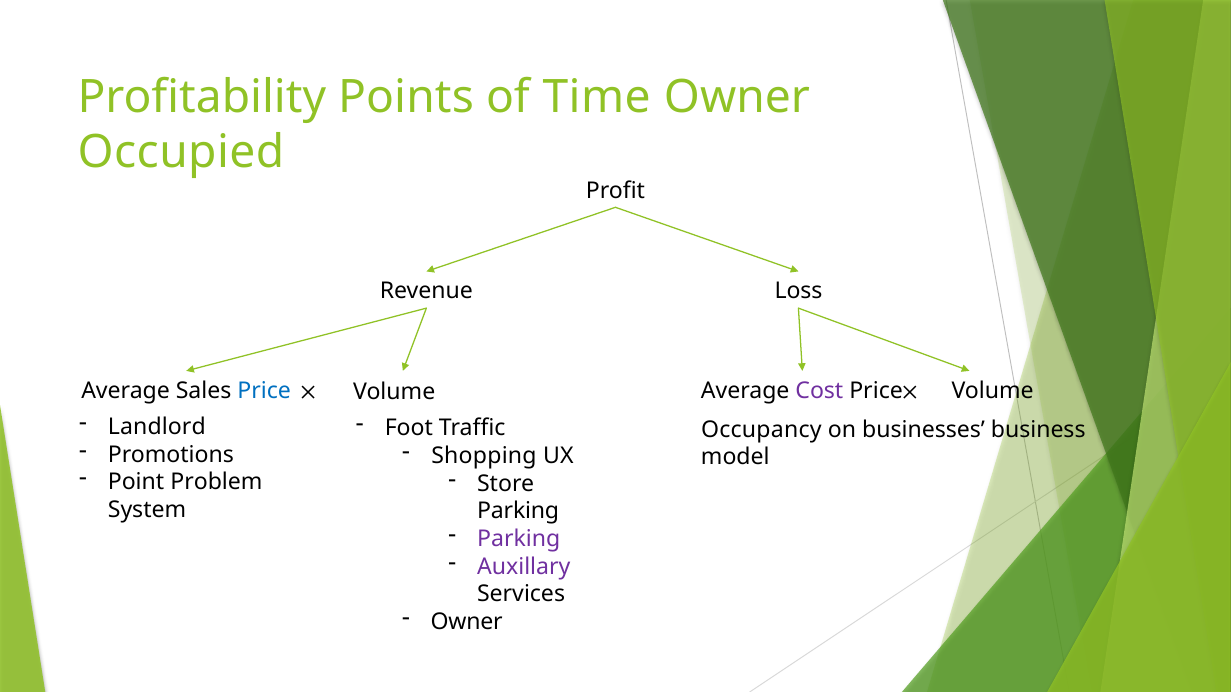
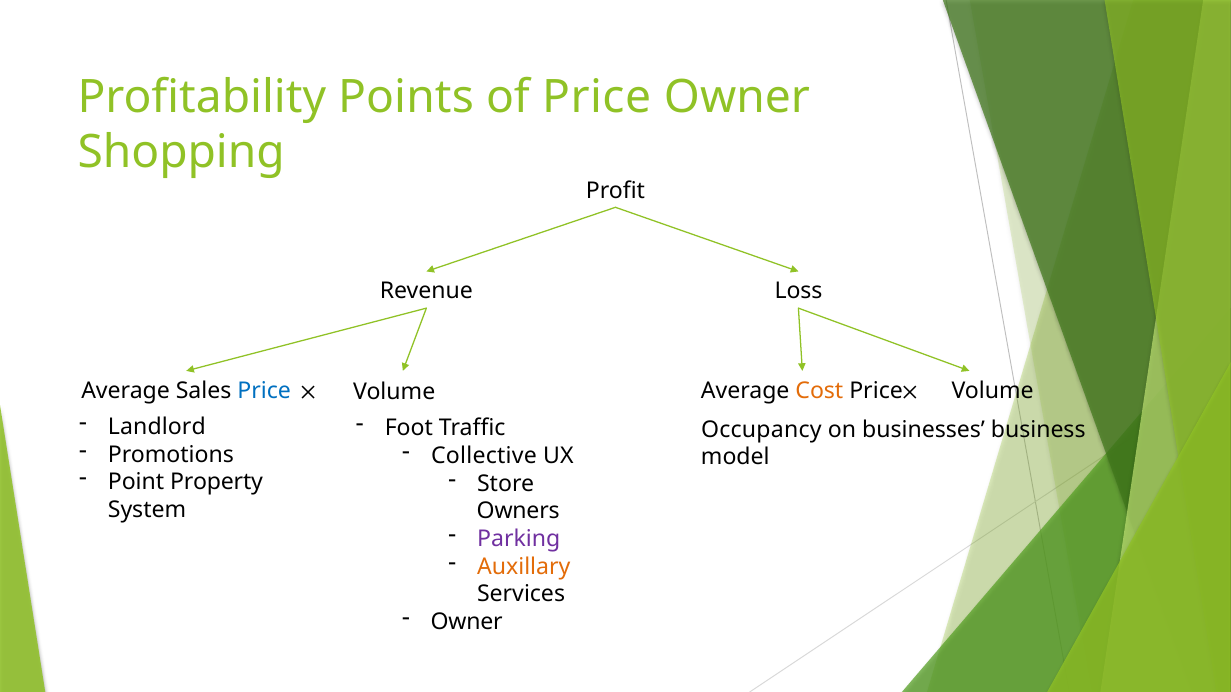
of Time: Time -> Price (597, 97)
Occupied: Occupied -> Shopping (181, 152)
Cost colour: purple -> orange (819, 391)
Shopping: Shopping -> Collective (484, 456)
Problem: Problem -> Property (217, 482)
Parking: Parking -> Owners (518, 511)
Auxillary colour: purple -> orange (524, 567)
